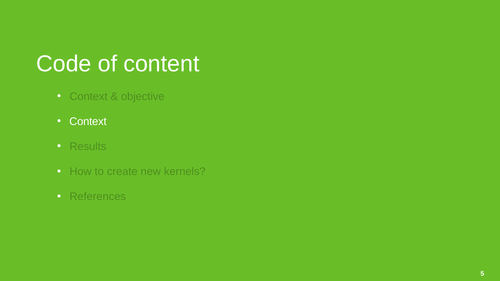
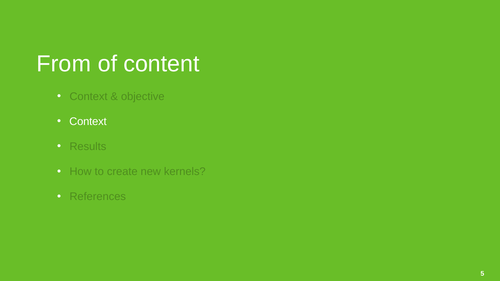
Code: Code -> From (64, 64)
